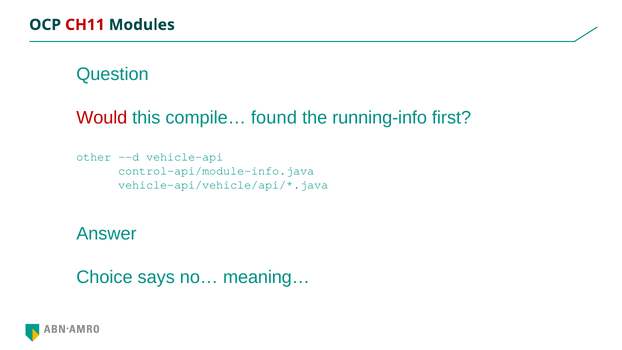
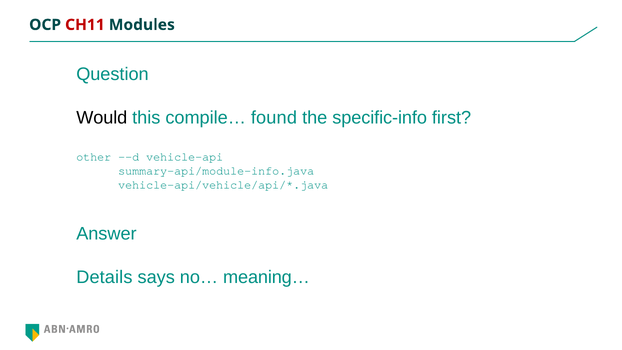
Would colour: red -> black (102, 118)
running-info: running-info -> specific-info (380, 118)
control-api/module-info.java: control-api/module-info.java -> summary-api/module-info.java (216, 171)
Choice: Choice -> Details (104, 277)
